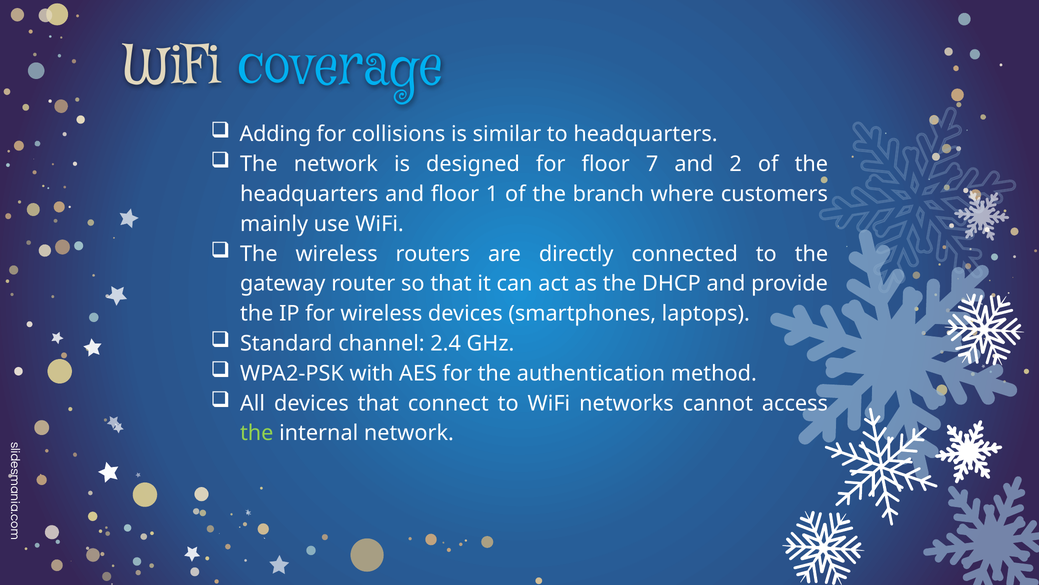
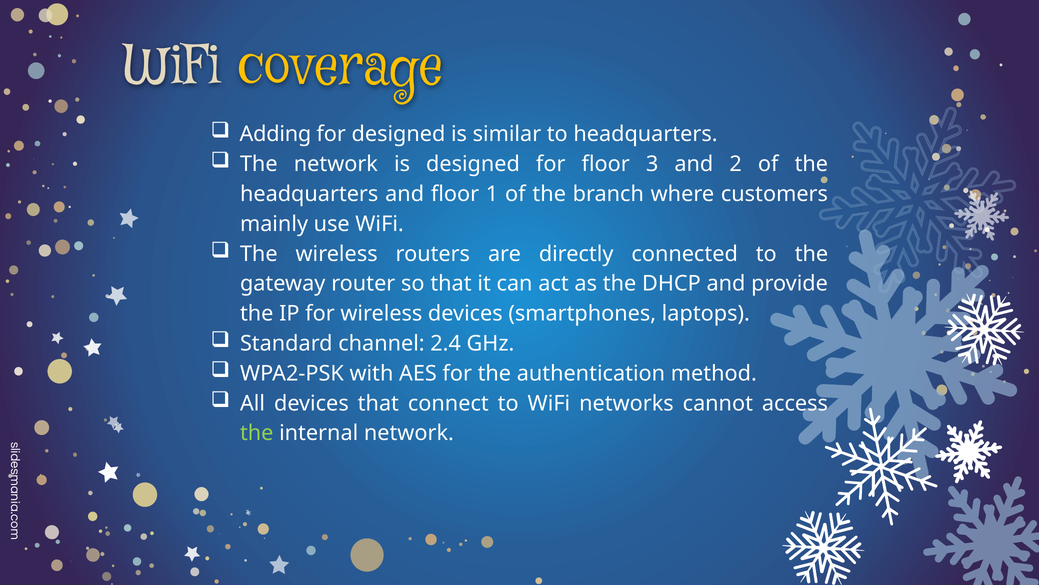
coverage colour: light blue -> yellow (340, 65)
for collisions: collisions -> designed (398, 134)
7: 7 -> 3 (652, 164)
